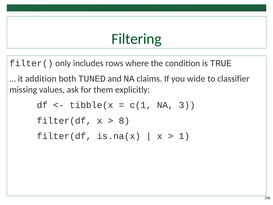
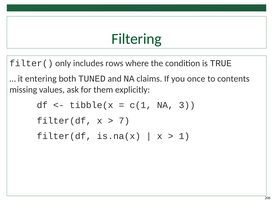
addition: addition -> entering (41, 79)
wide: wide -> once (196, 79)
classifier: classifier -> contents (233, 79)
8: 8 -> 7 (124, 120)
